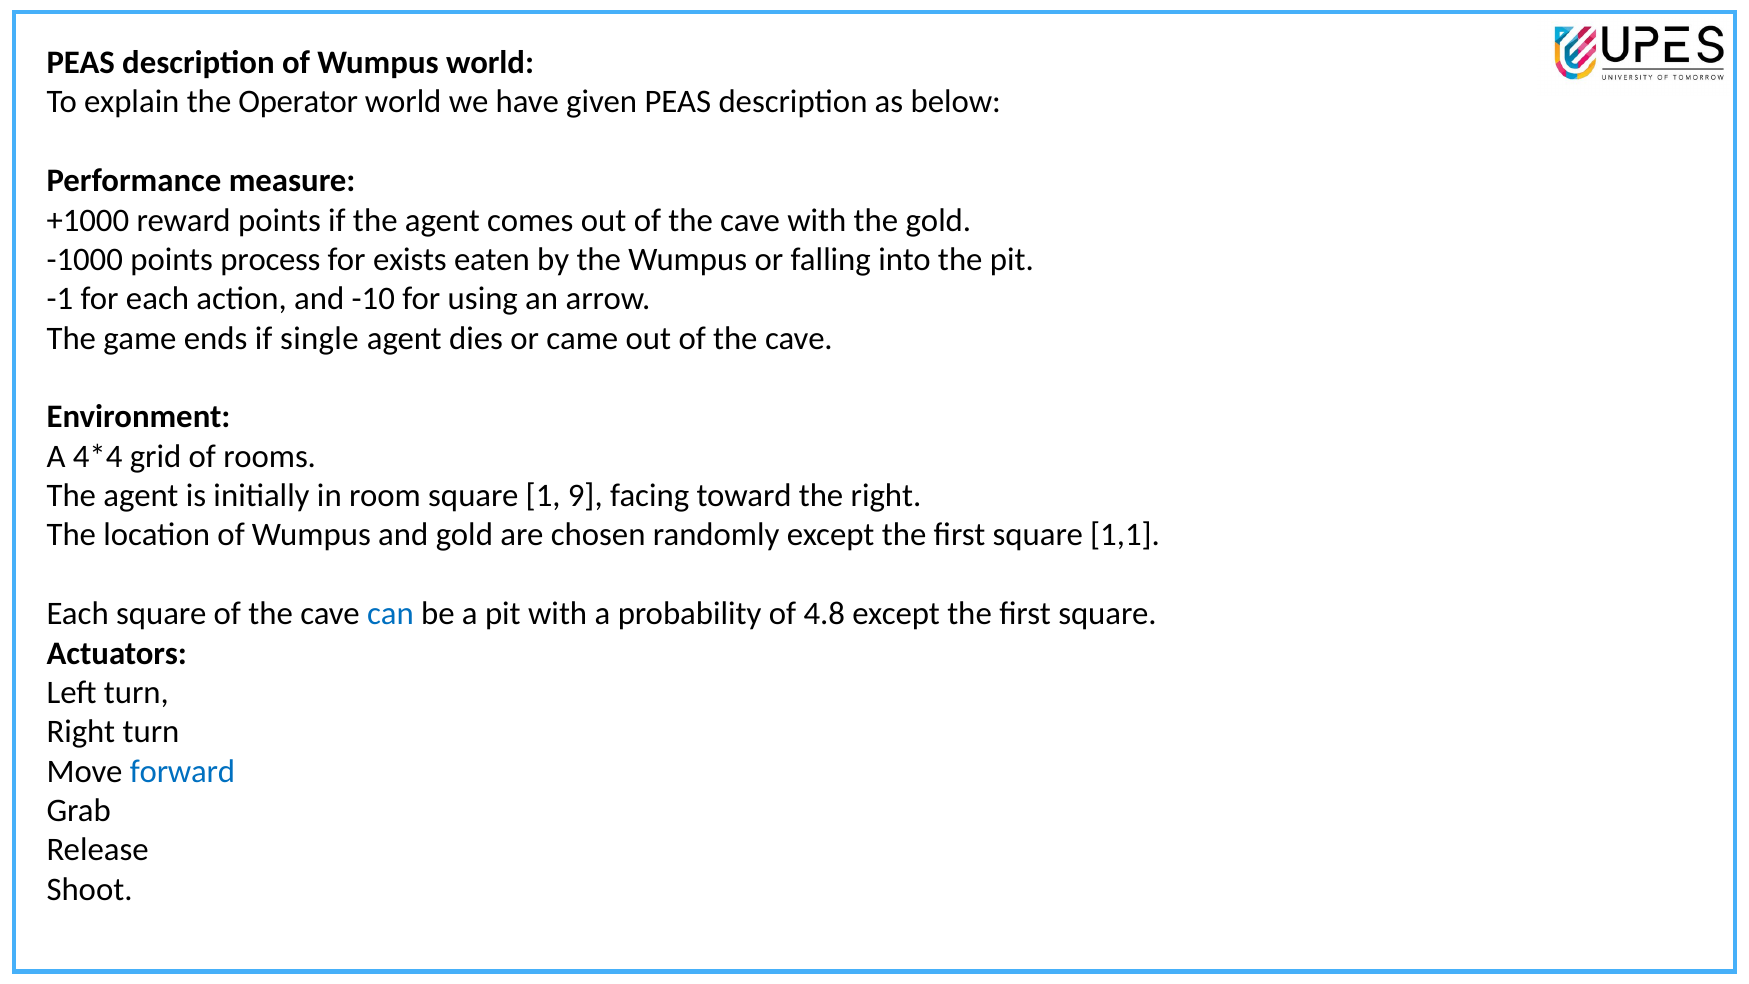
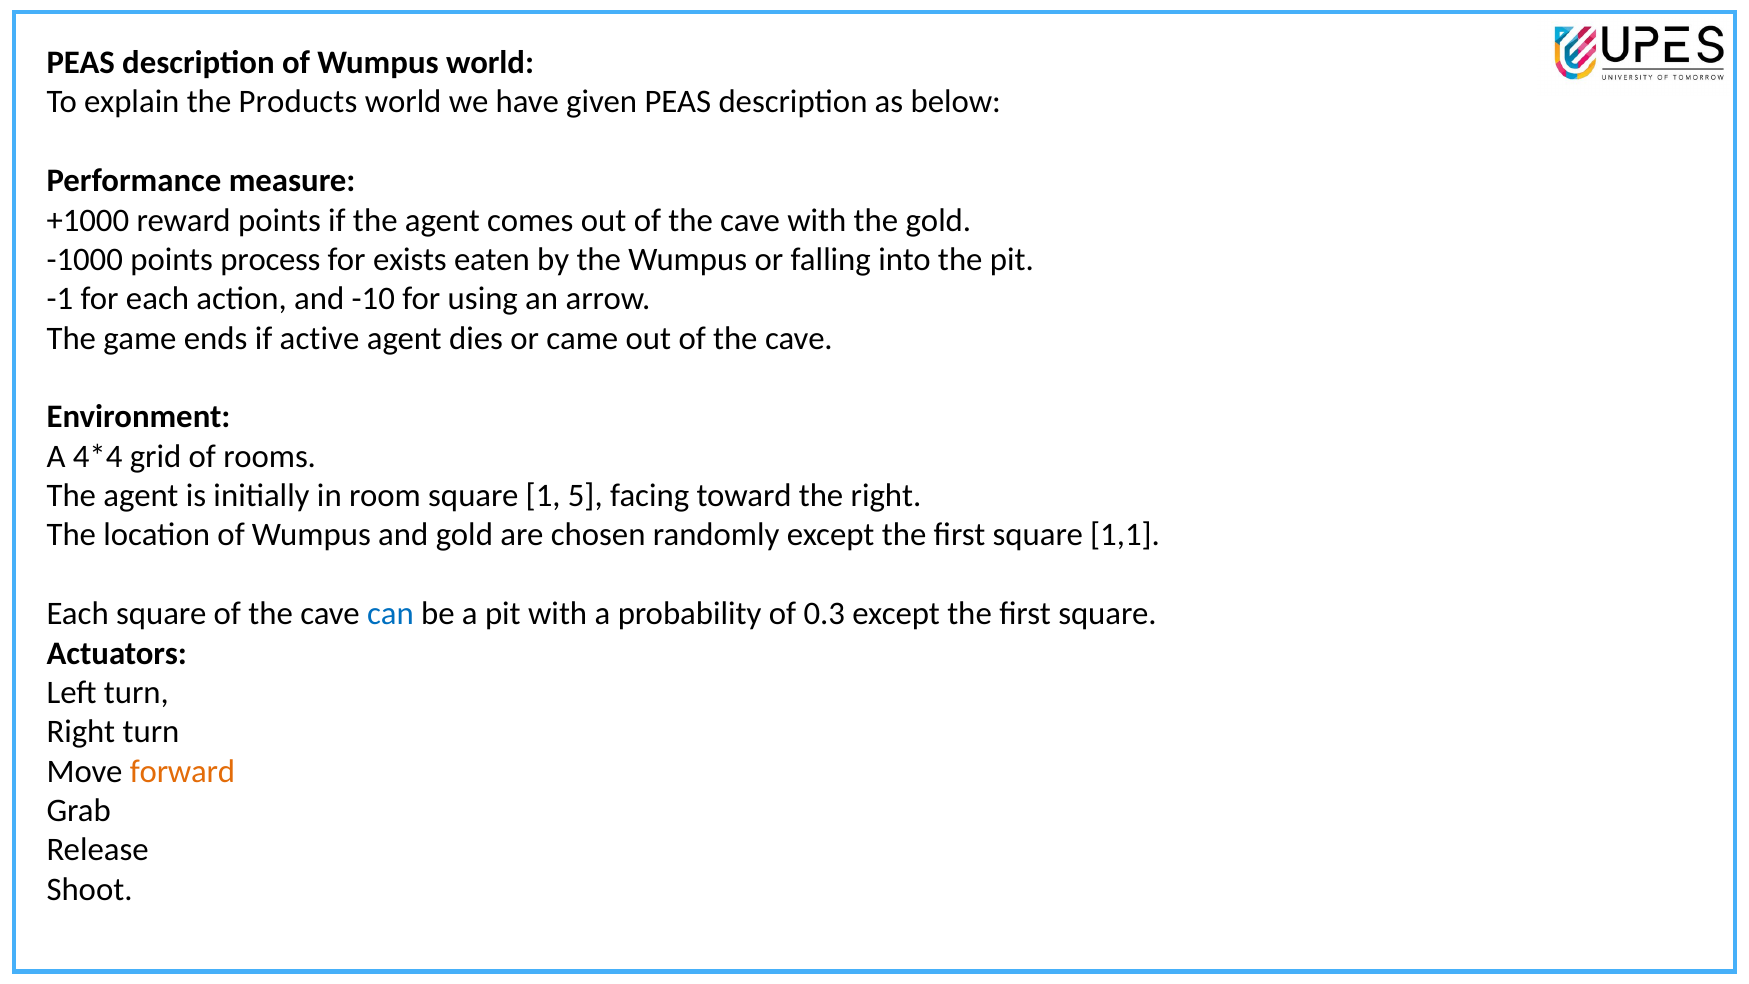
Operator: Operator -> Products (298, 102)
single: single -> active (320, 338)
9: 9 -> 5 (585, 496)
4.8: 4.8 -> 0.3 (824, 614)
forward colour: blue -> orange (183, 771)
